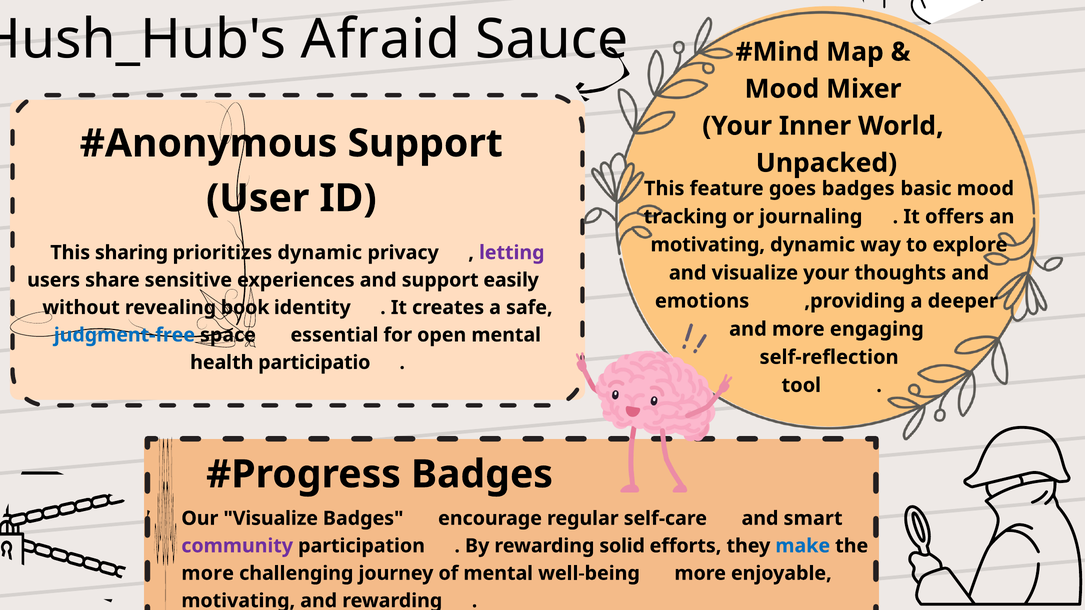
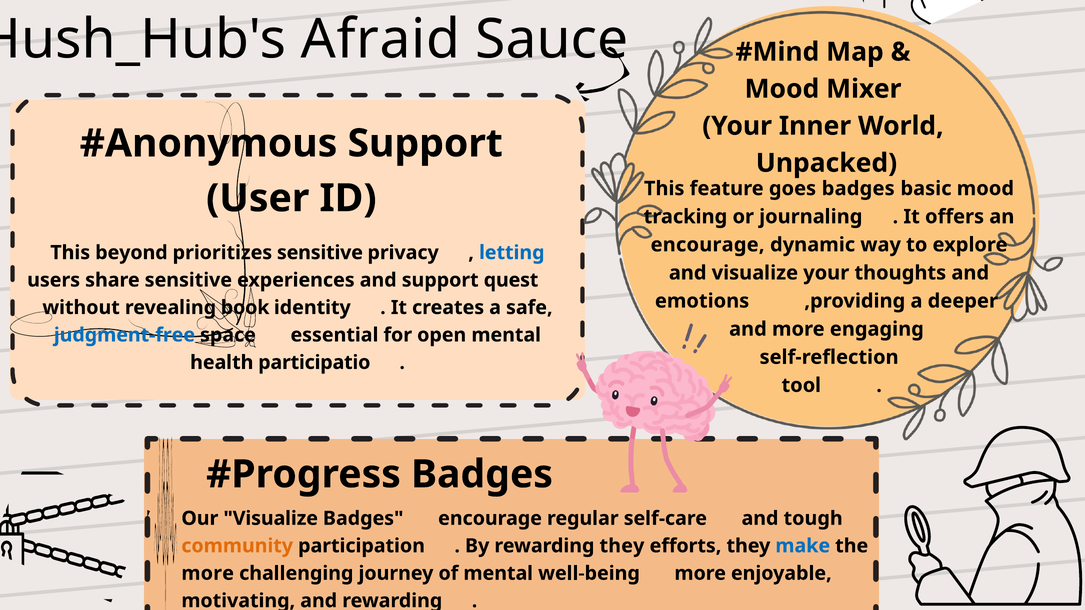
motivating: motivating -> encourage (708, 245)
sharing: sharing -> beyond (131, 253)
prioritizes dynamic: dynamic -> sensitive (320, 253)
letting colour: purple -> blue (512, 253)
easily: easily -> quest (511, 280)
smart: smart -> tough (813, 519)
community colour: purple -> orange (237, 546)
rewarding solid: solid -> they (622, 546)
